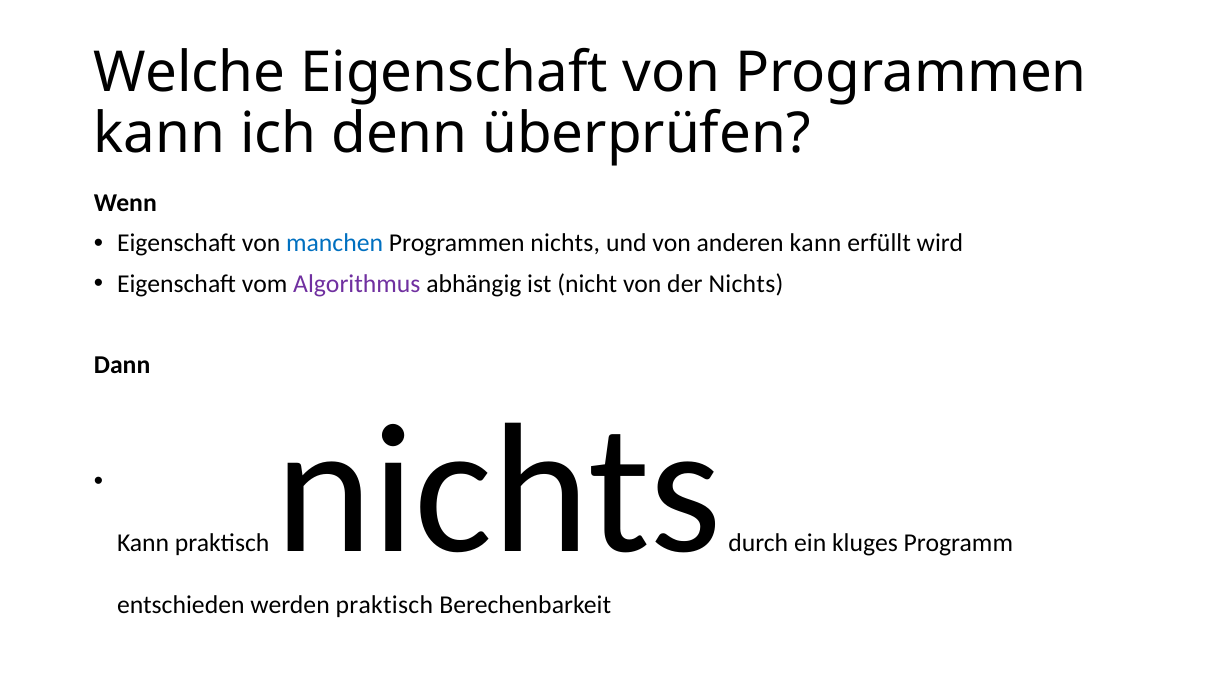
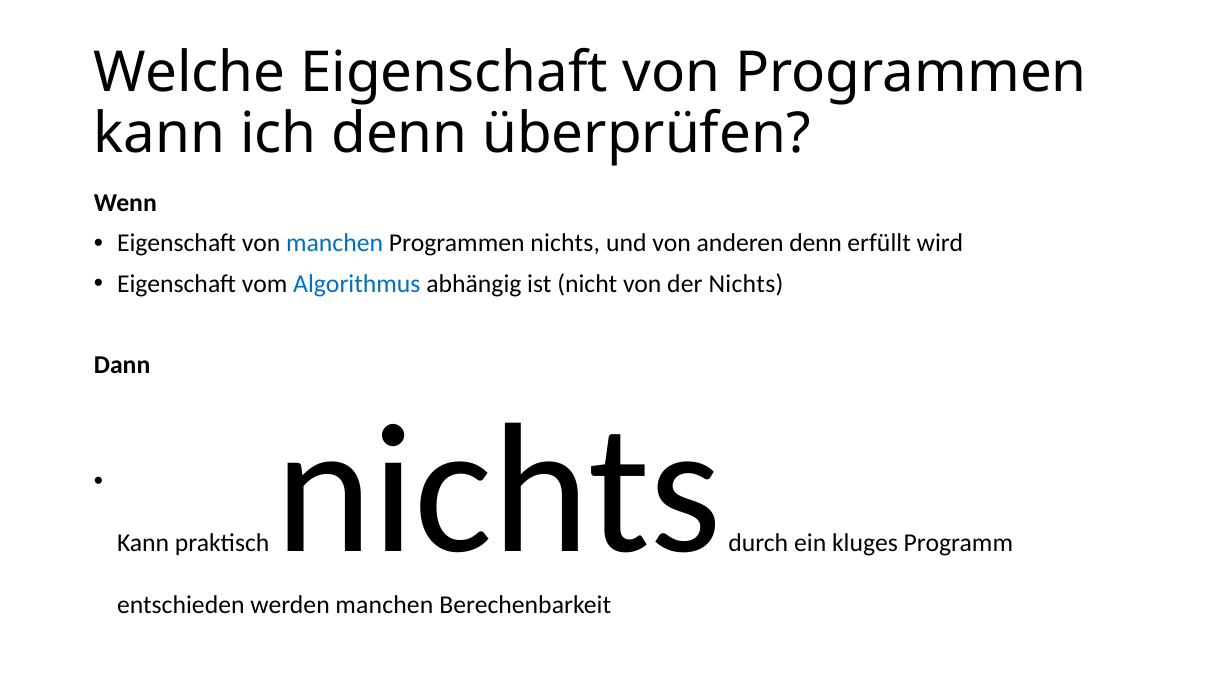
anderen kann: kann -> denn (816, 243)
Algorithmus colour: purple -> blue (357, 284)
werden praktisch: praktisch -> manchen (384, 605)
